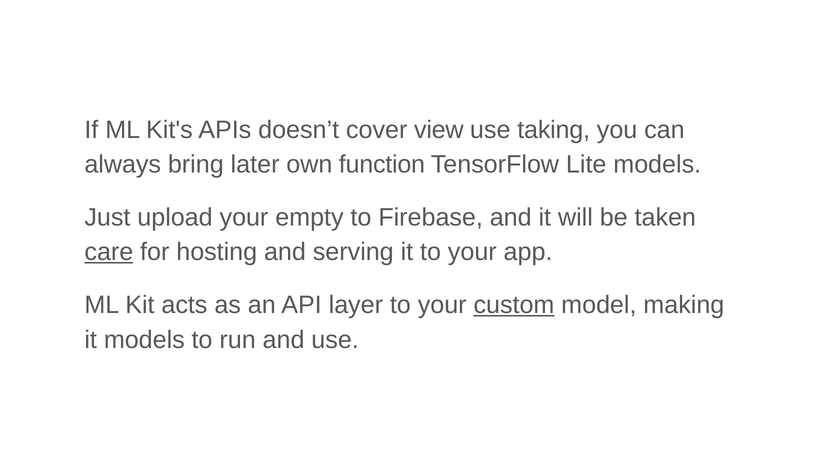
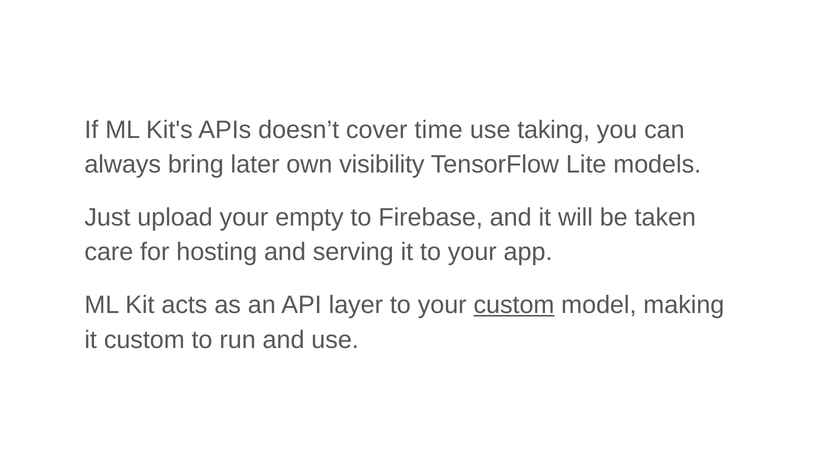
view: view -> time (439, 130)
function: function -> visibility (382, 164)
care underline: present -> none (109, 252)
it models: models -> custom (144, 340)
